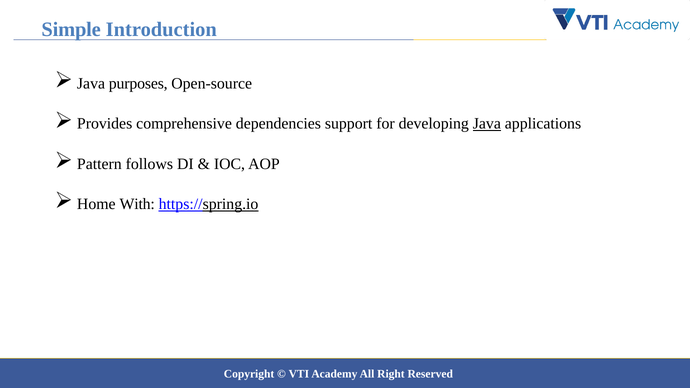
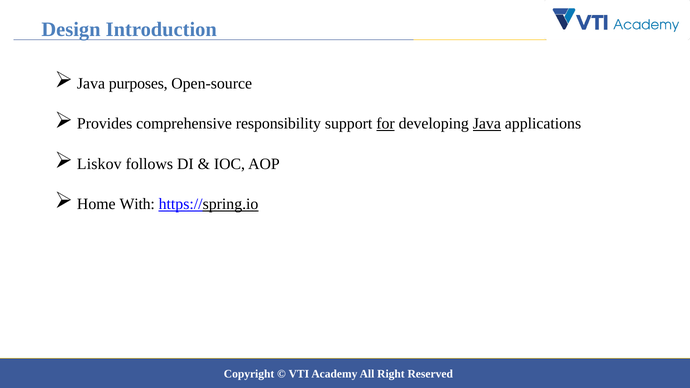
Simple: Simple -> Design (71, 30)
dependencies: dependencies -> responsibility (278, 124)
for underline: none -> present (385, 124)
Pattern: Pattern -> Liskov (99, 164)
